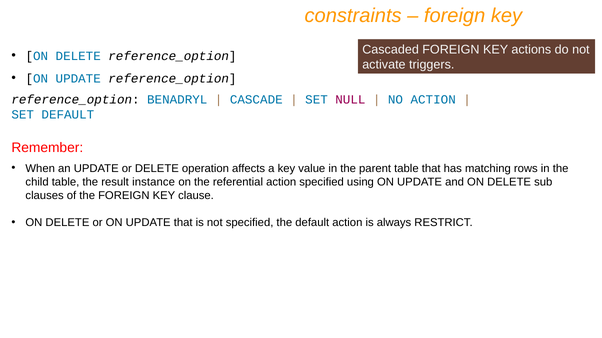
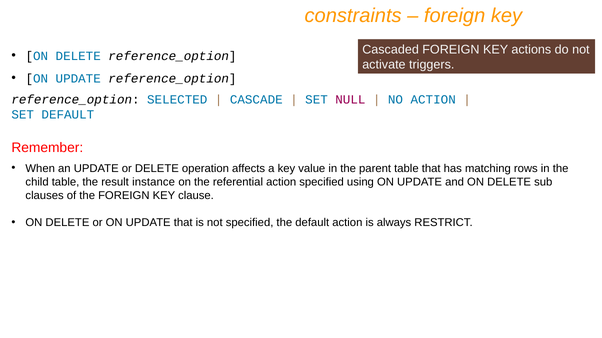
BENADRYL: BENADRYL -> SELECTED (177, 100)
